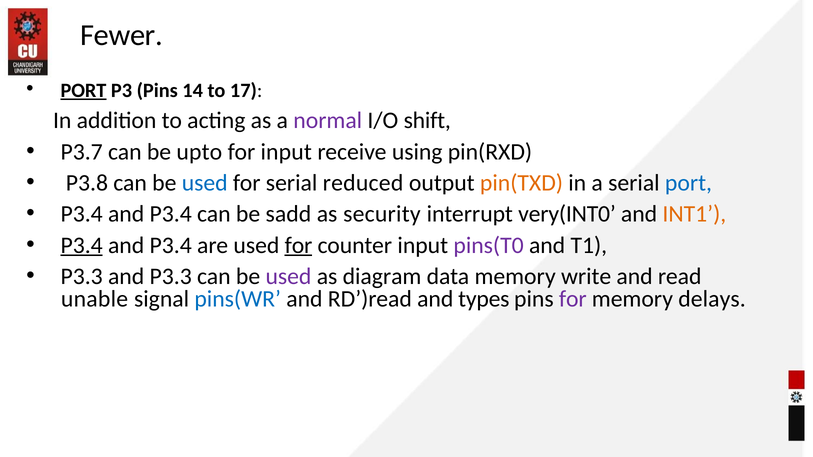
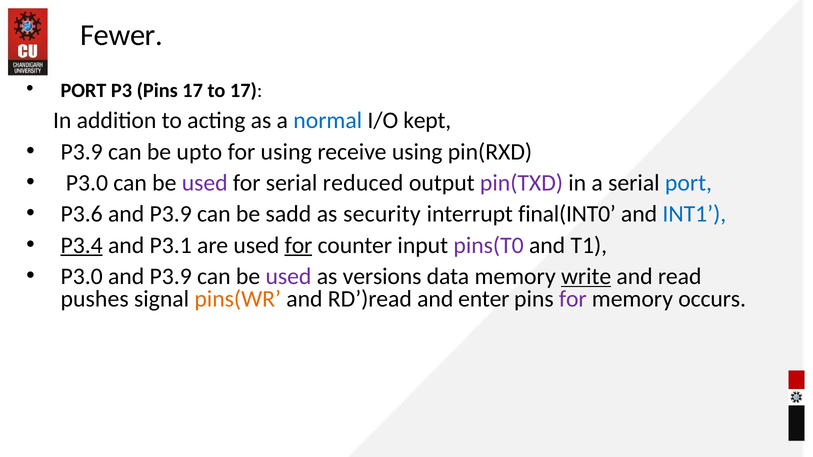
PORT underline: present -> none (83, 91)
Pins 14: 14 -> 17 (193, 91)
normal colour: purple -> blue (328, 121)
shift: shift -> kept (427, 121)
P3.7: P3.7 -> P3.9 (82, 152)
for input: input -> using (286, 152)
P3.8: P3.8 -> P3.0 (87, 183)
used colour: blue -> purple (205, 183)
pin(TXD colour: orange -> purple (522, 183)
P3.4: P3.4 -> P3.6 (82, 214)
P3.4: P3.4 -> P3.9 (171, 214)
very(INT0: very(INT0 -> final(INT0 (567, 214)
INT1 colour: orange -> blue (694, 214)
P3.4: P3.4 -> P3.1 (171, 245)
P3.3: P3.3 -> P3.0 (82, 277)
P3.3: P3.3 -> P3.9 (171, 277)
diagram: diagram -> versions (382, 277)
write underline: none -> present (586, 277)
unable: unable -> pushes (95, 299)
pins(WR colour: blue -> orange (238, 299)
types: types -> enter (484, 299)
delays: delays -> occurs (712, 299)
